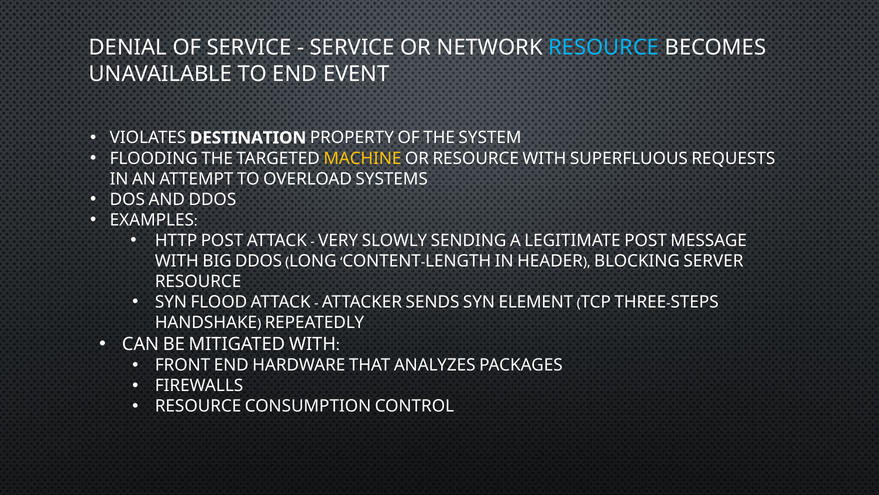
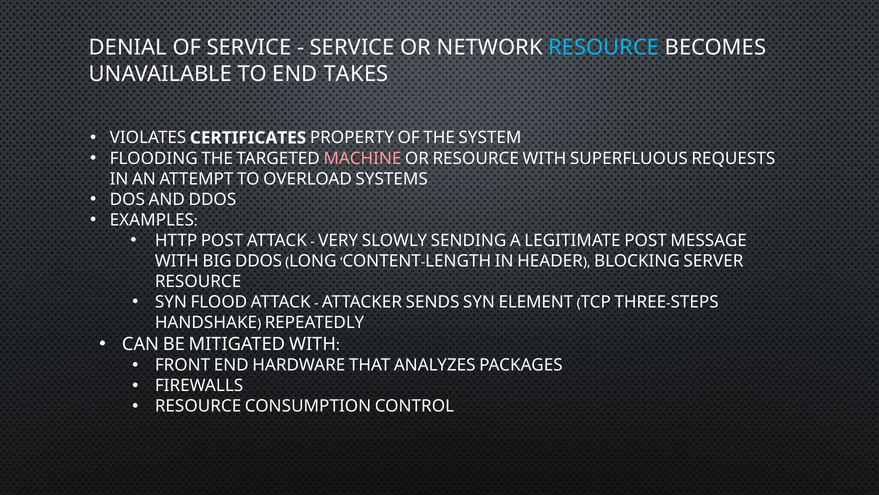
EVENT: EVENT -> TAKES (356, 74)
DESTINATION: DESTINATION -> CERTIFICATES (248, 138)
MACHINE colour: yellow -> pink (362, 158)
